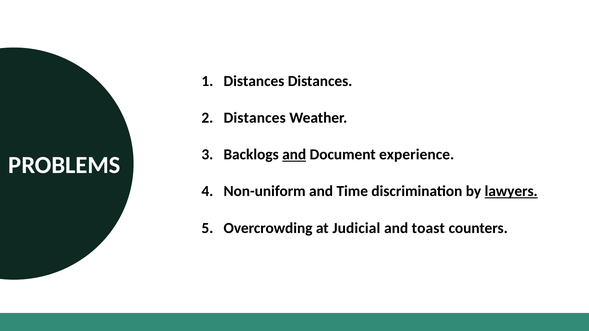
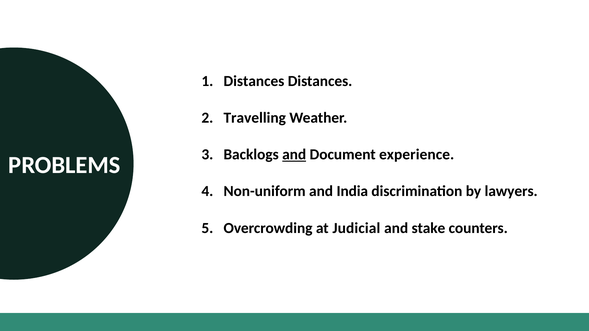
Distances: Distances -> Travelling (255, 118)
Time: Time -> India (352, 191)
lawyers underline: present -> none (511, 191)
toast: toast -> stake (428, 228)
